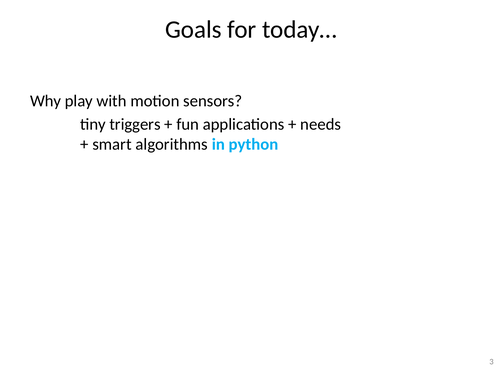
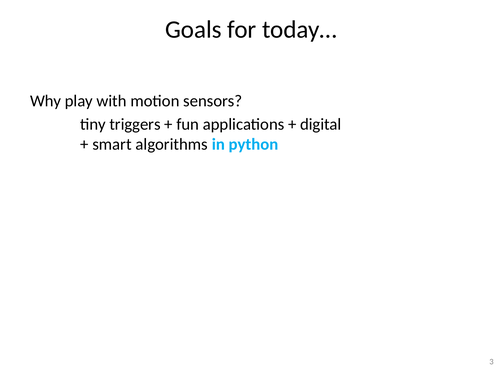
needs: needs -> digital (321, 125)
